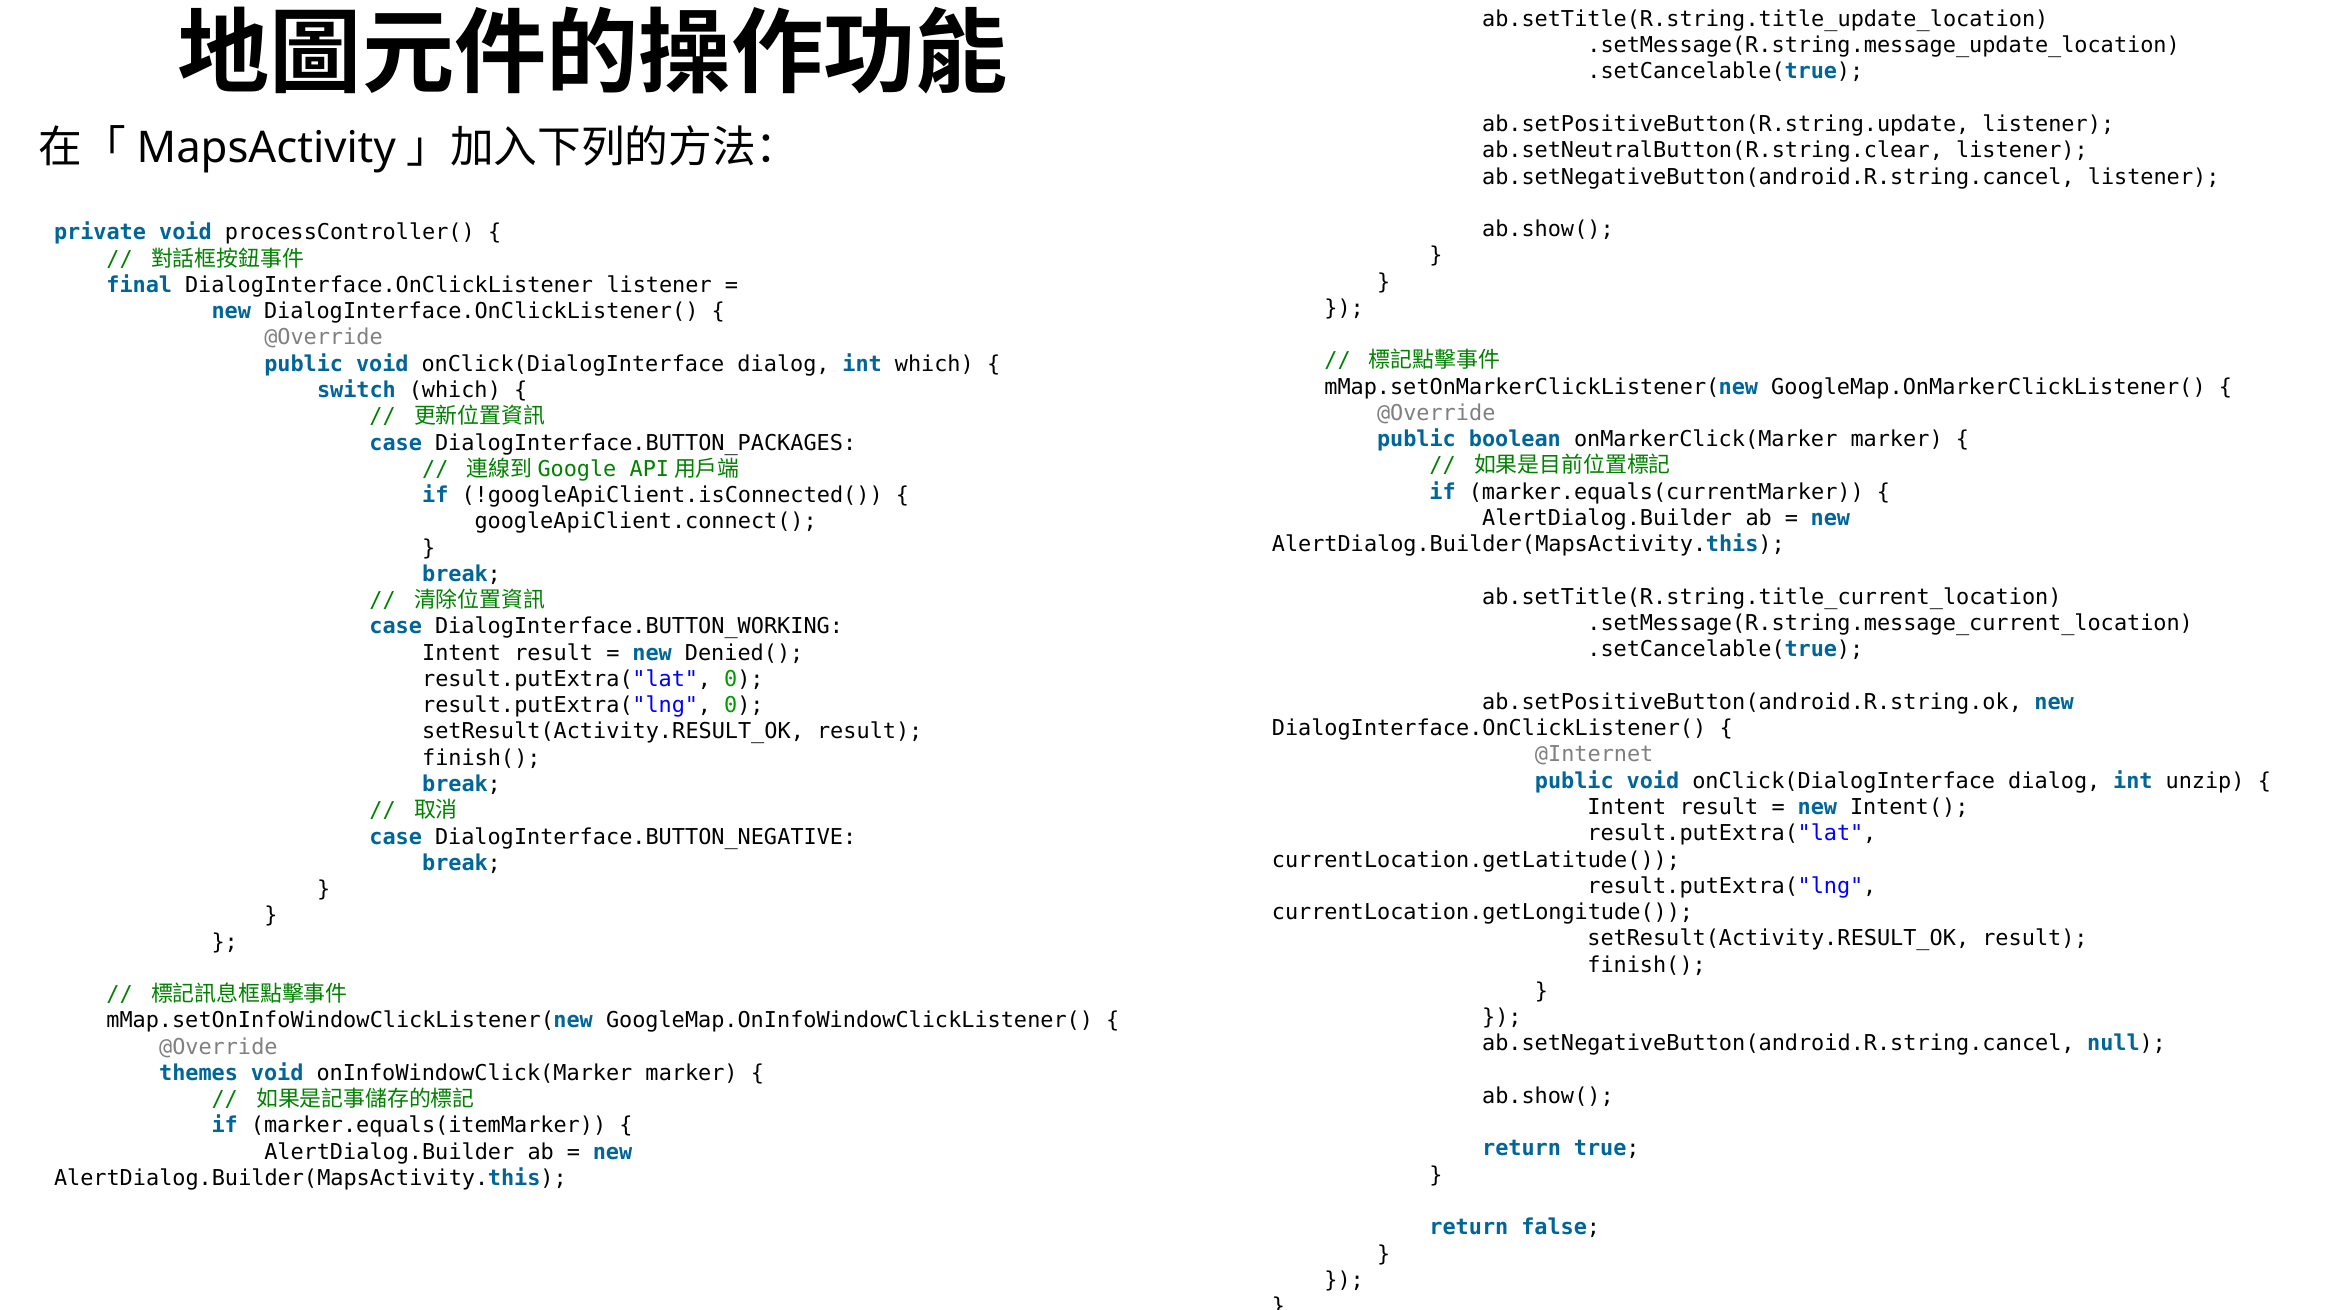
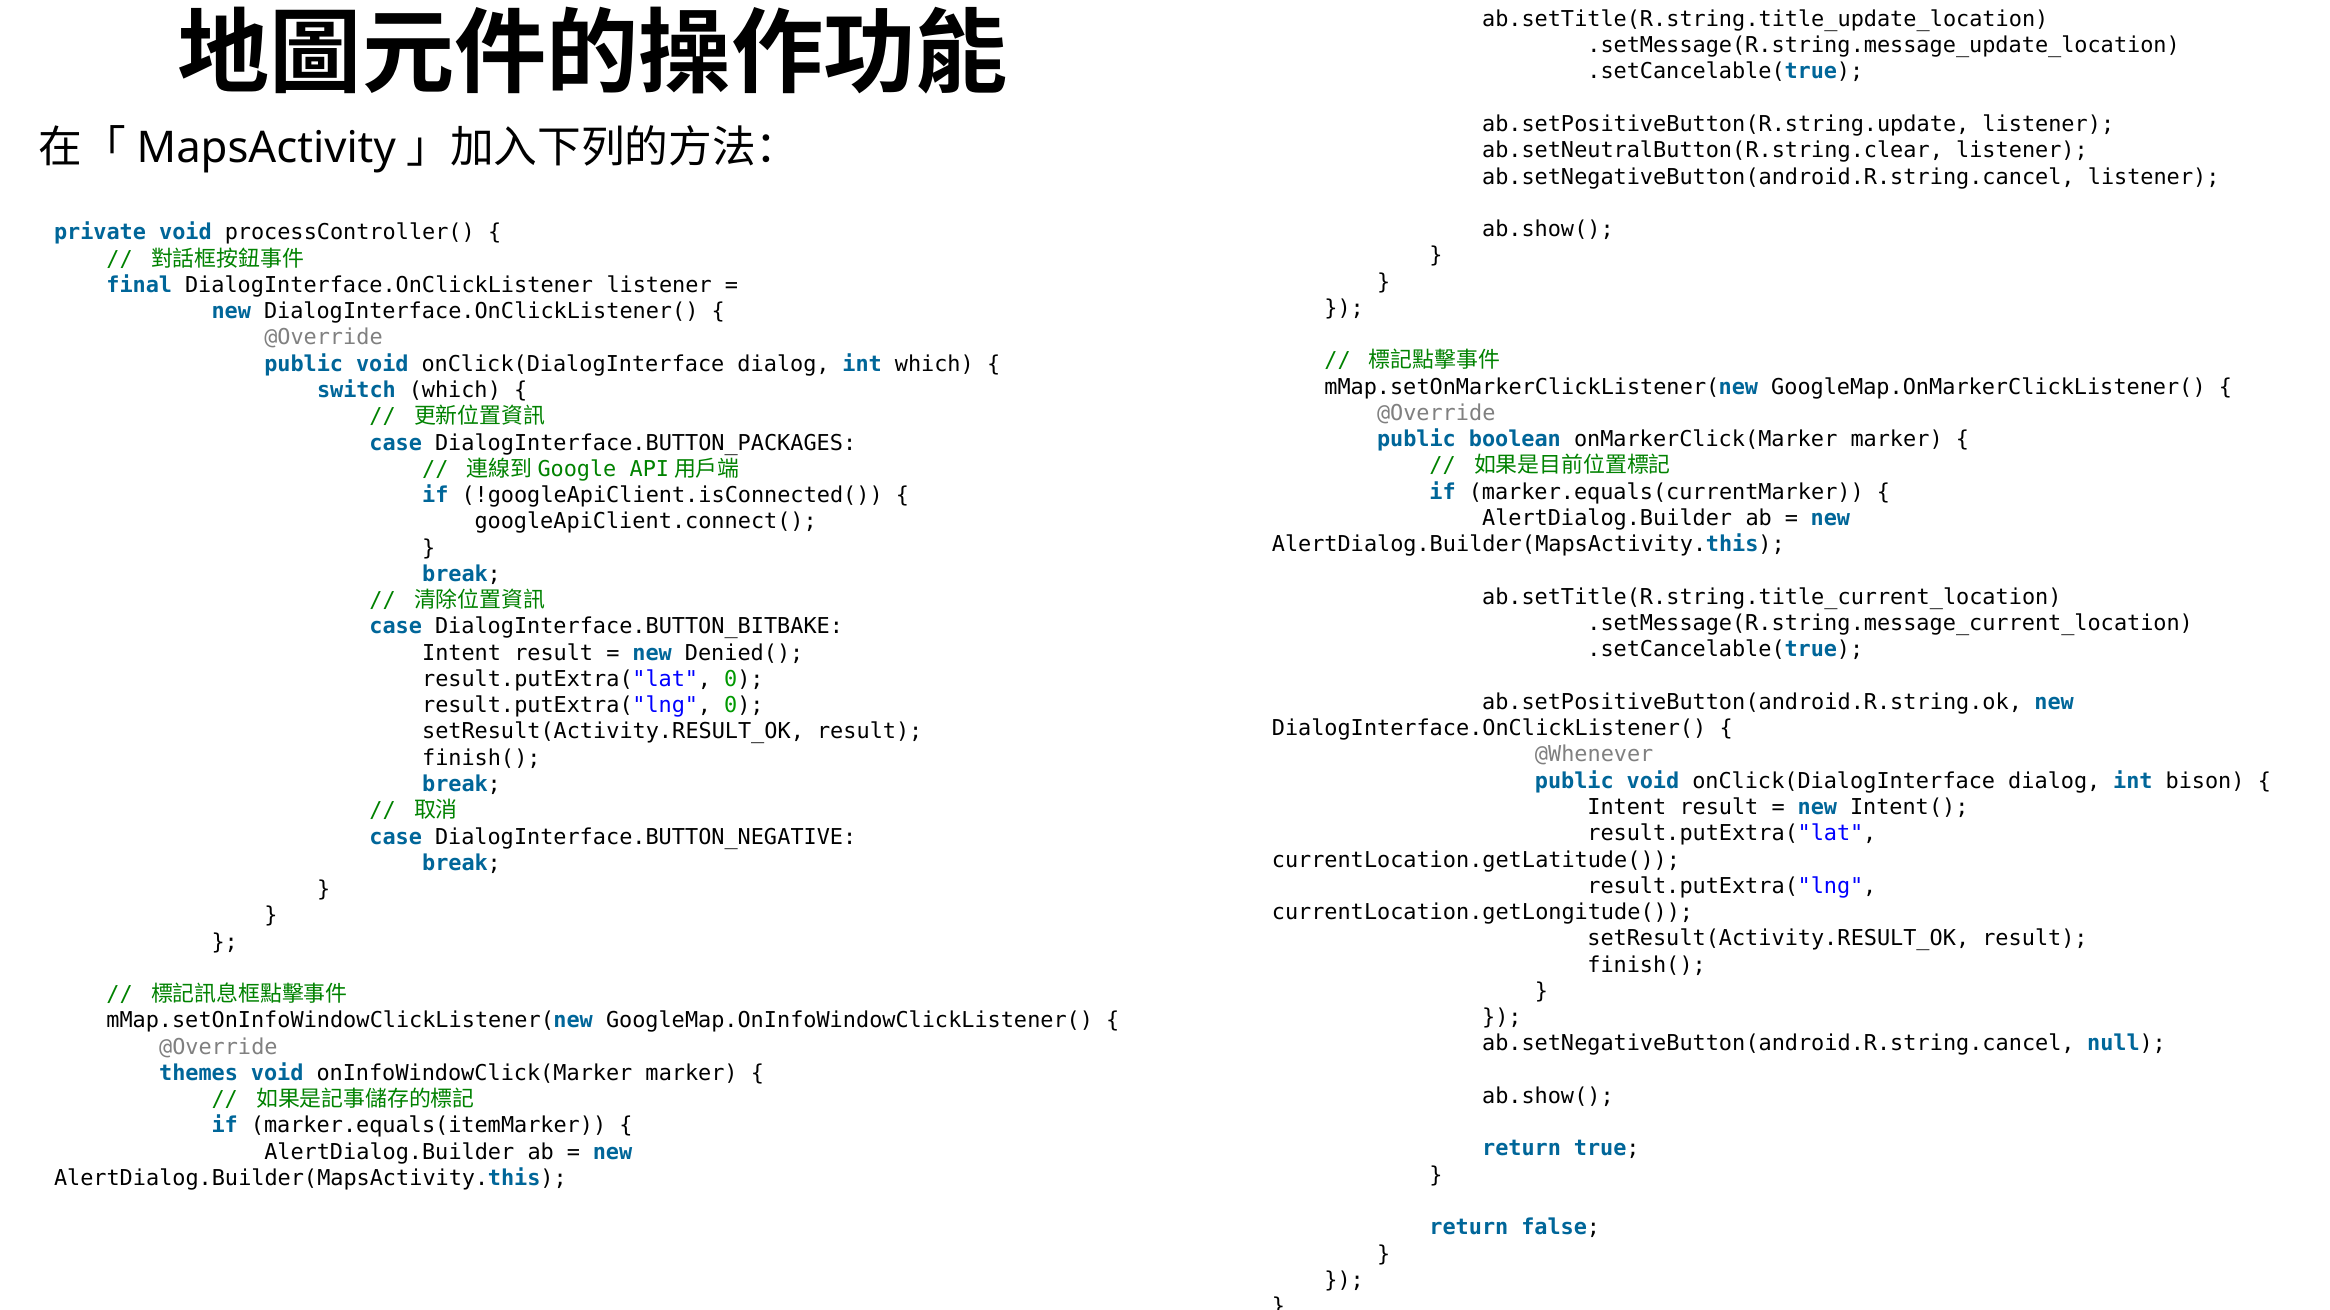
DialogInterface.BUTTON_WORKING: DialogInterface.BUTTON_WORKING -> DialogInterface.BUTTON_BITBAKE (639, 627)
@Internet: @Internet -> @Whenever (1594, 755)
unzip: unzip -> bison (2205, 781)
